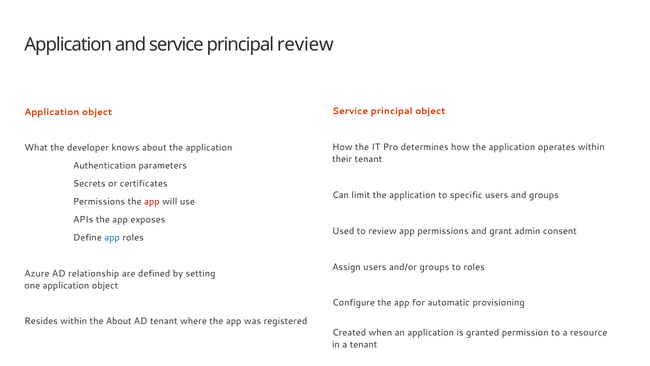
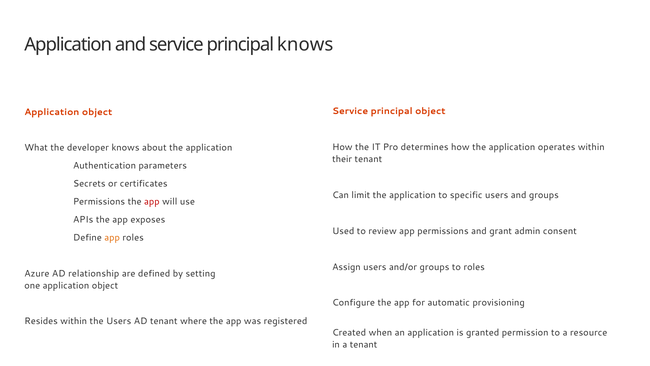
principal review: review -> knows (305, 44)
app colour: blue -> orange (112, 237)
the About: About -> Users (119, 321)
